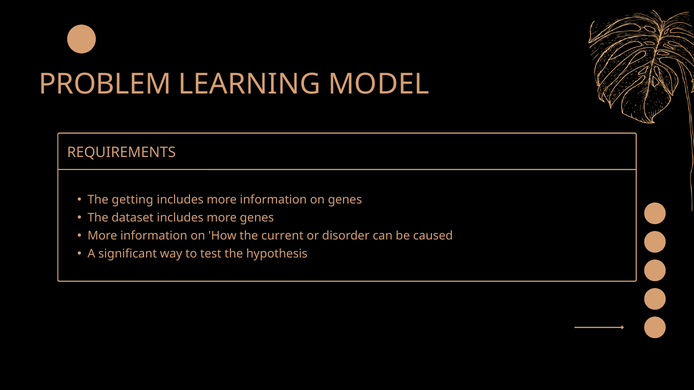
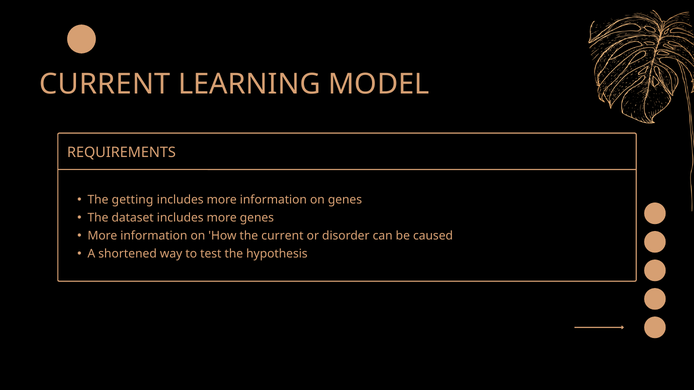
PROBLEM: PROBLEM -> CURRENT (105, 84)
significant: significant -> shortened (128, 254)
